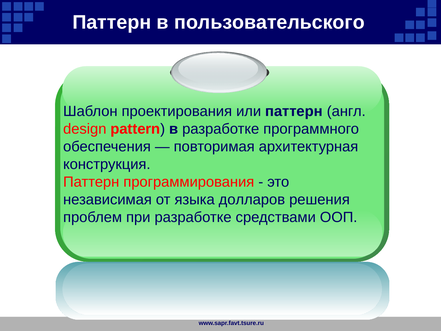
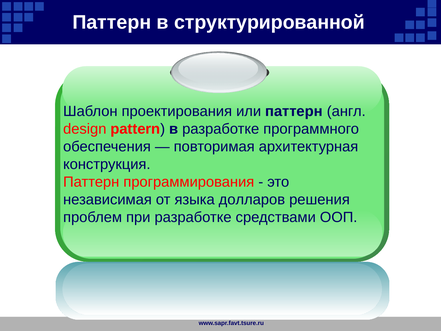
пользовательского: пользовательского -> структурированной (269, 22)
